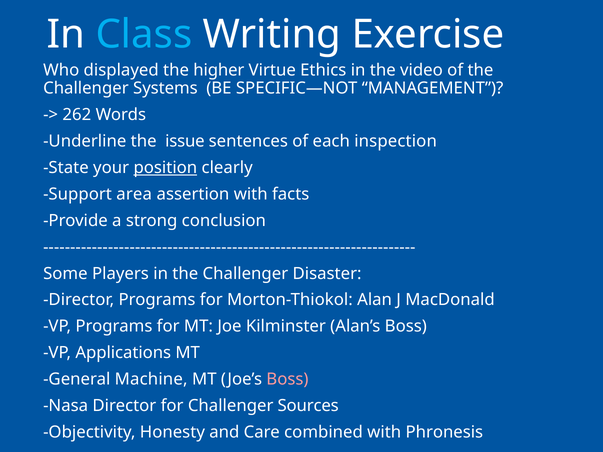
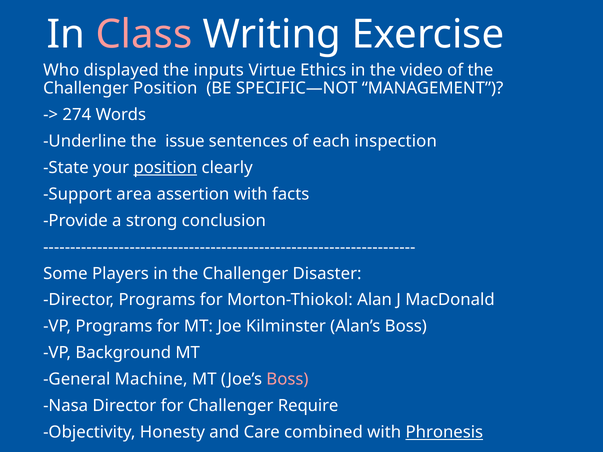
Class colour: light blue -> pink (144, 34)
higher: higher -> inputs (219, 70)
Challenger Systems: Systems -> Position (165, 88)
262: 262 -> 274 (77, 115)
Applications: Applications -> Background (123, 353)
Sources: Sources -> Require (308, 406)
Phronesis underline: none -> present (444, 432)
